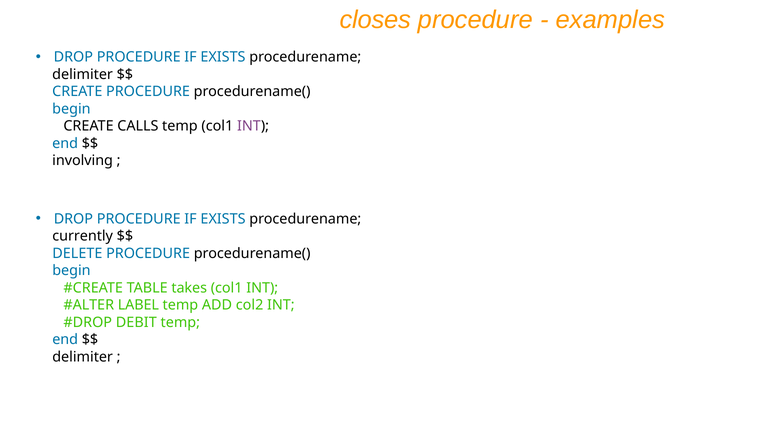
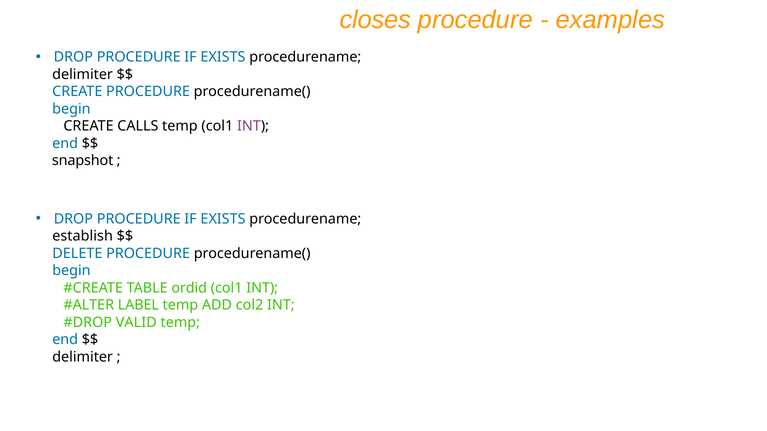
involving: involving -> snapshot (83, 161)
currently: currently -> establish (83, 236)
takes: takes -> ordid (189, 288)
DEBIT: DEBIT -> VALID (136, 323)
